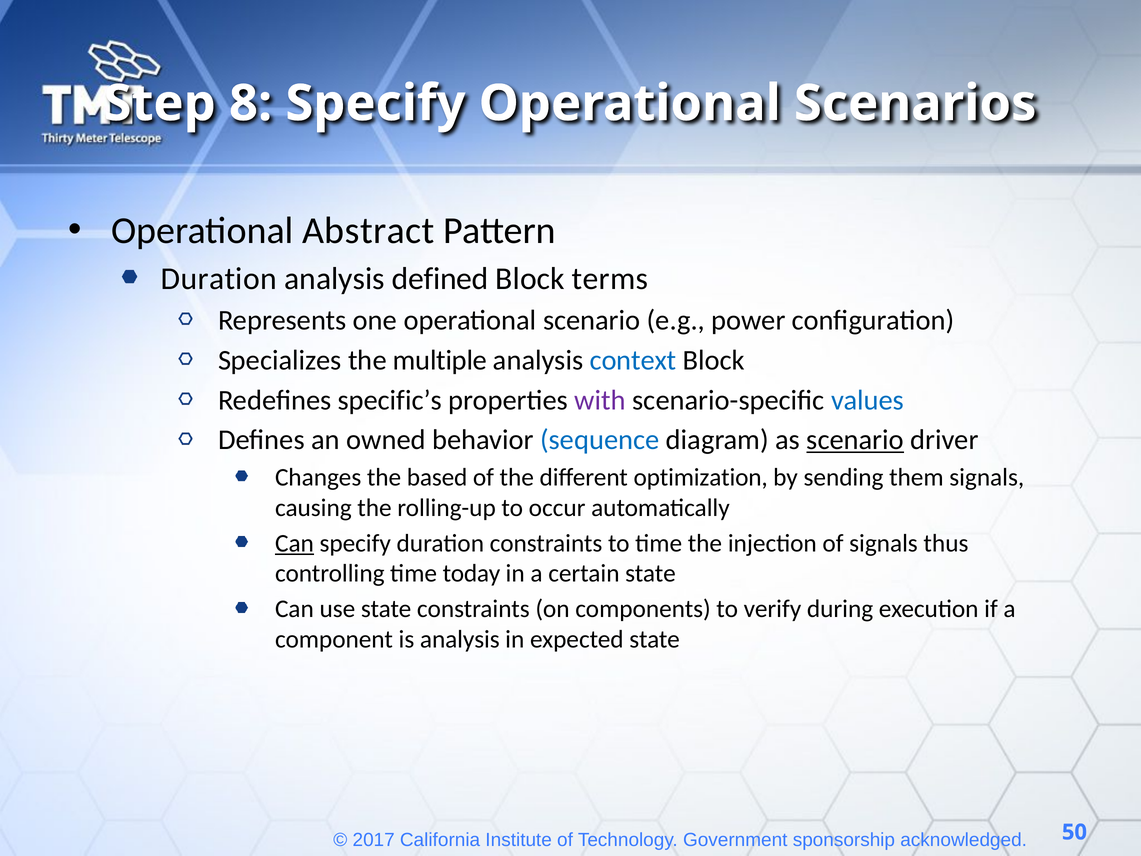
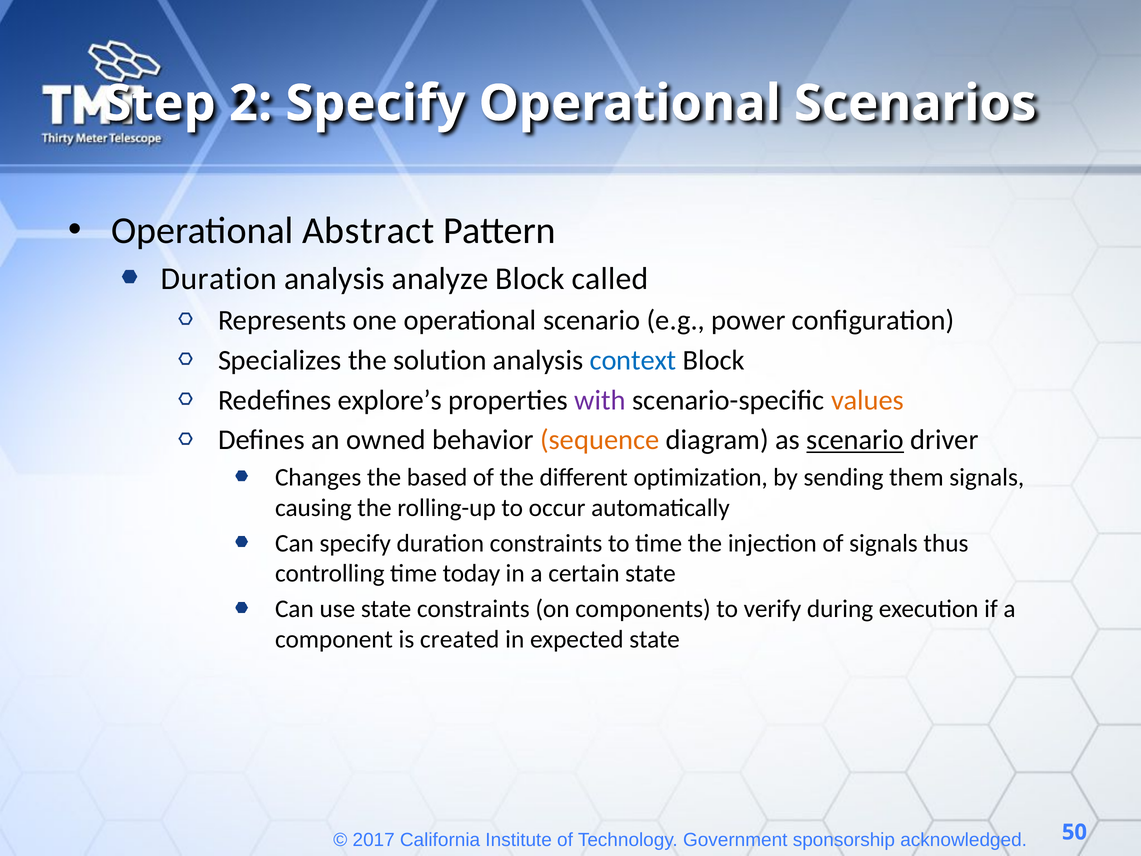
8: 8 -> 2 (251, 103)
defined: defined -> analyze (440, 279)
terms: terms -> called (610, 279)
multiple: multiple -> solution (440, 360)
specific’s: specific’s -> explore’s (390, 400)
values colour: blue -> orange (868, 400)
sequence colour: blue -> orange (600, 440)
Can underline: present -> none (294, 543)
is analysis: analysis -> created (460, 639)
